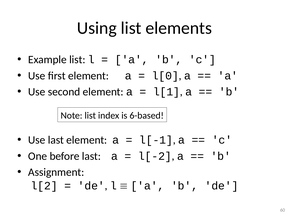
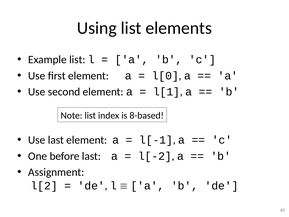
6-based: 6-based -> 8-based (147, 115)
